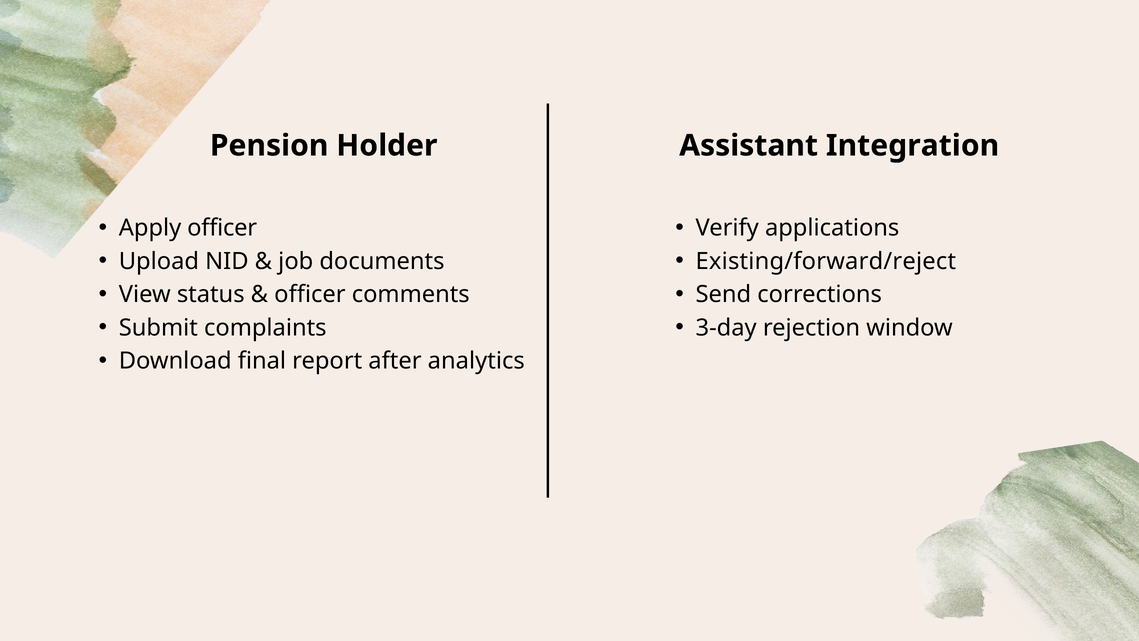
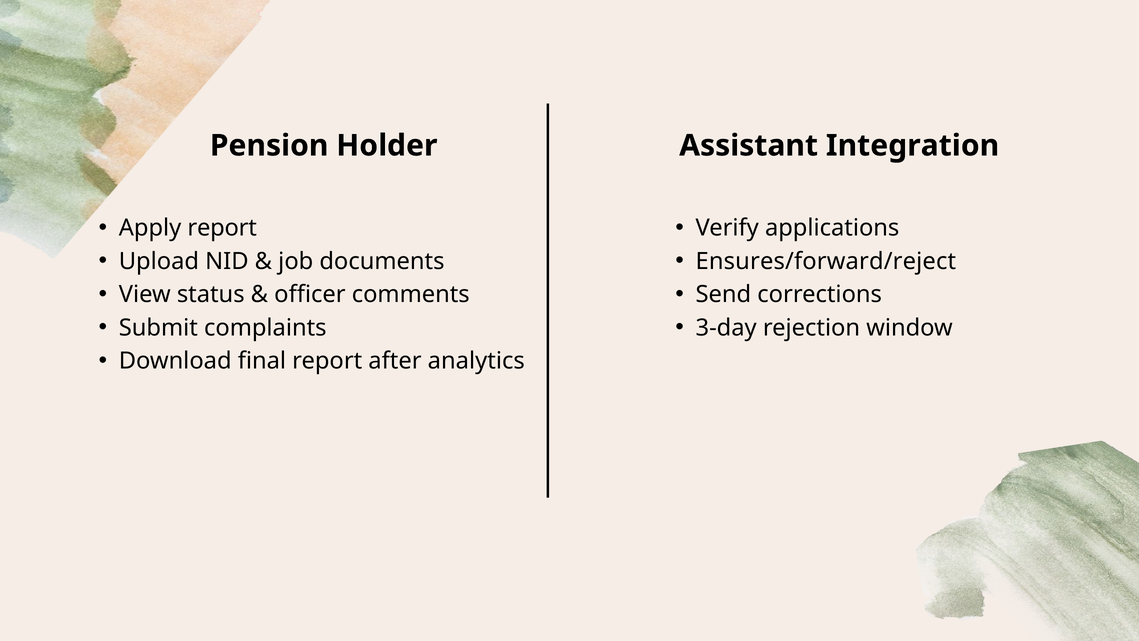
Apply officer: officer -> report (222, 228)
Existing/forward/reject: Existing/forward/reject -> Ensures/forward/reject (826, 261)
